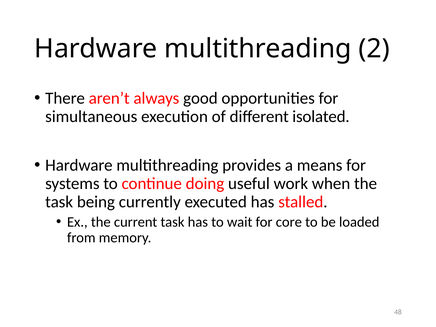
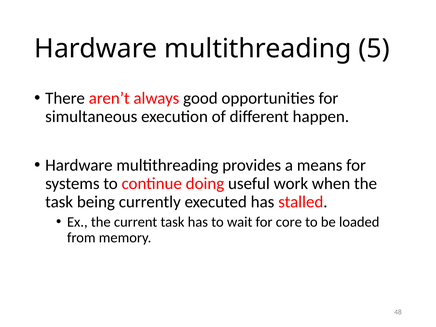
2: 2 -> 5 (374, 49)
isolated: isolated -> happen (321, 117)
